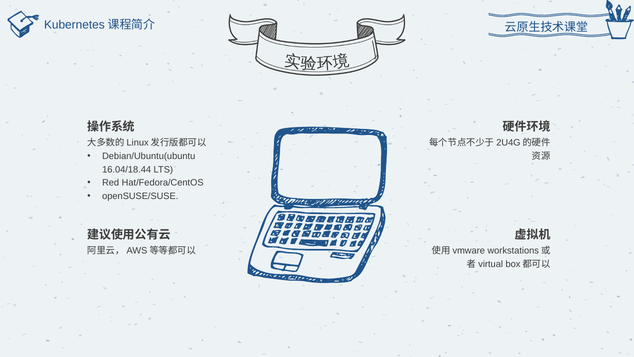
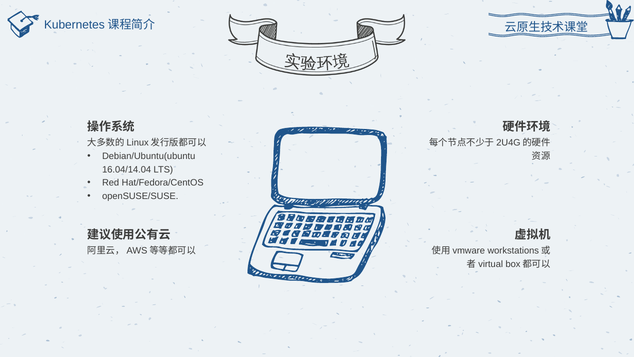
16.04/18.44: 16.04/18.44 -> 16.04/14.04 (127, 169)
